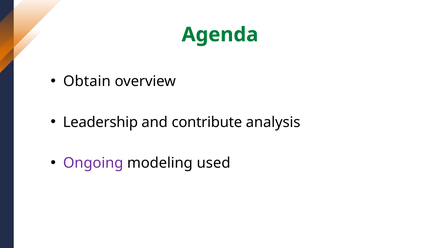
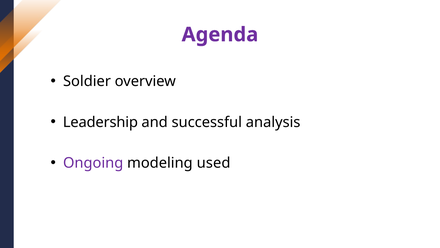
Agenda colour: green -> purple (220, 35)
Obtain: Obtain -> Soldier (87, 81)
contribute: contribute -> successful (207, 122)
